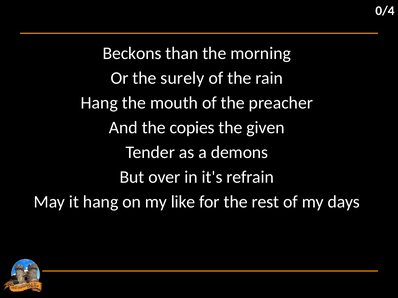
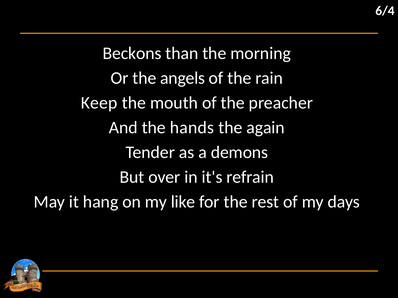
0/4: 0/4 -> 6/4 (385, 11)
surely: surely -> angels (183, 78)
Hang: Hang -> Keep (99, 103)
copies: copies -> hands (192, 128)
given: given -> again (266, 128)
